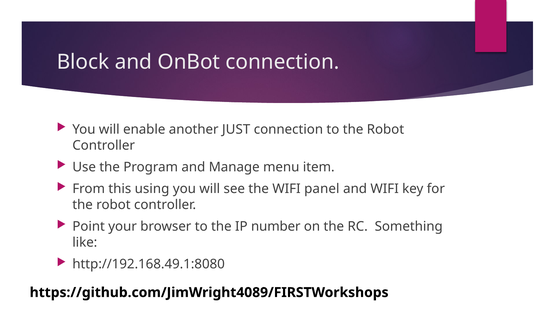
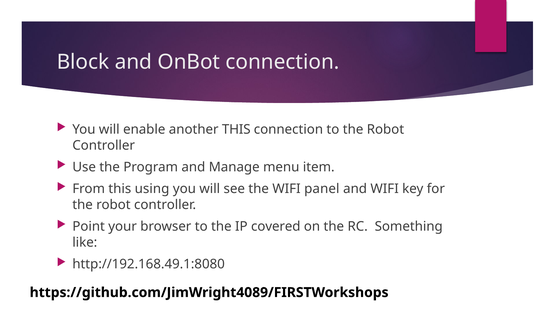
another JUST: JUST -> THIS (236, 130)
number: number -> covered (276, 227)
